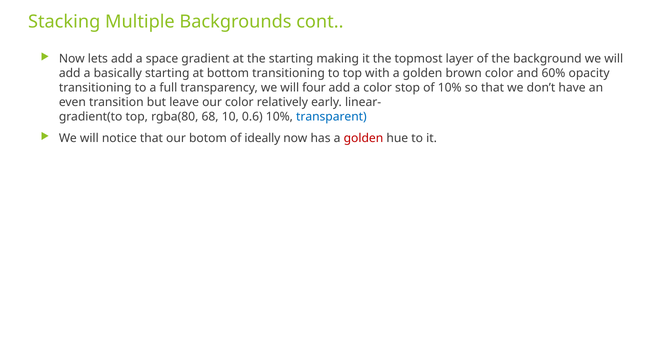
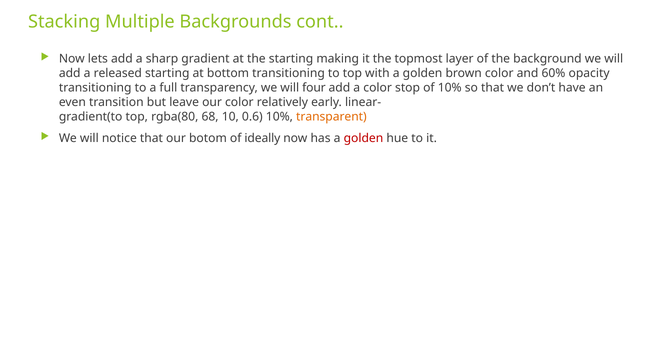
space: space -> sharp (162, 59)
basically: basically -> released (118, 74)
transparent colour: blue -> orange (331, 117)
